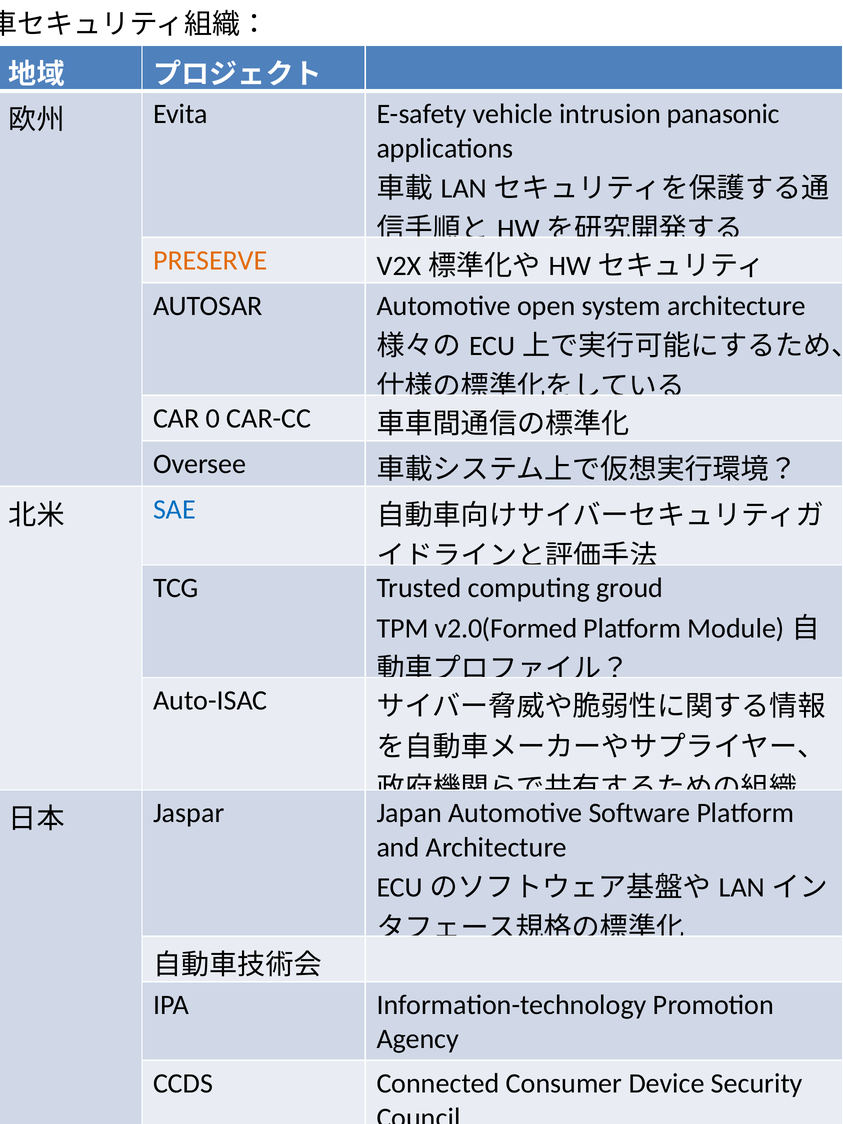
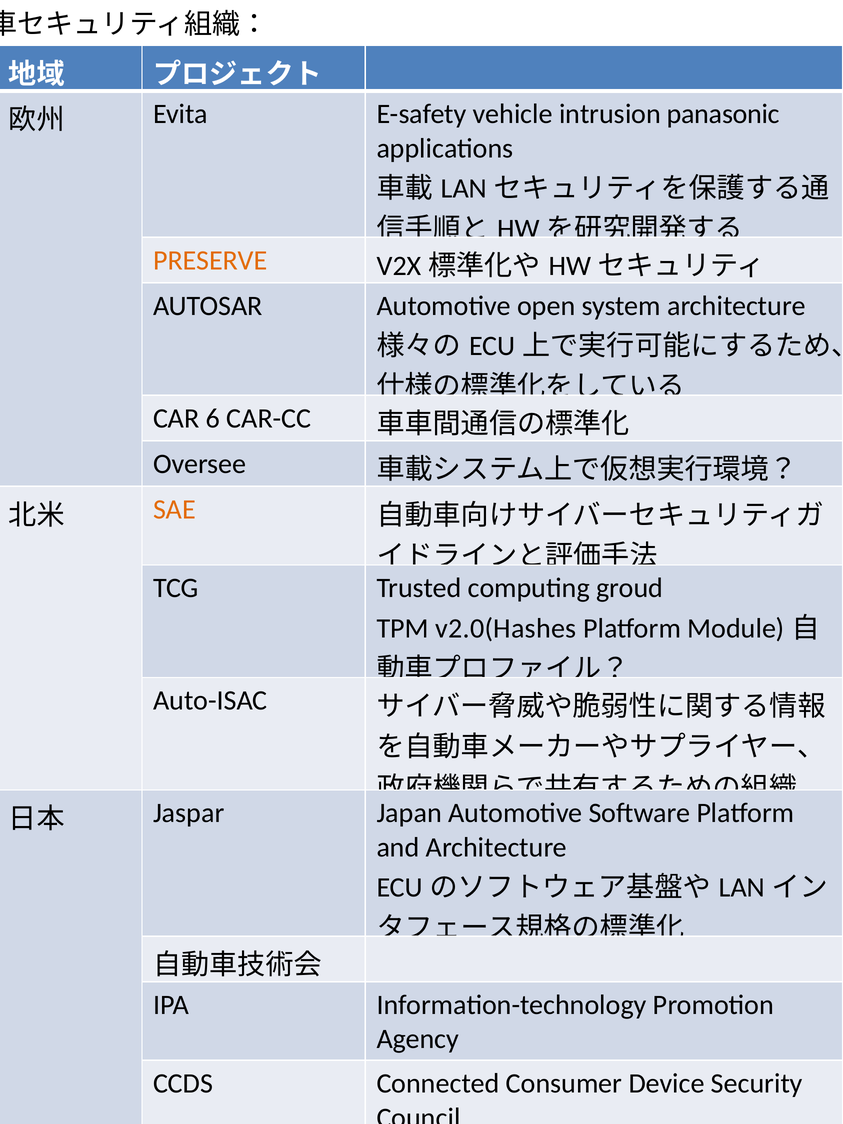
0: 0 -> 6 (213, 418)
SAE colour: blue -> orange (175, 509)
v2.0(Formed: v2.0(Formed -> v2.0(Hashes (506, 628)
